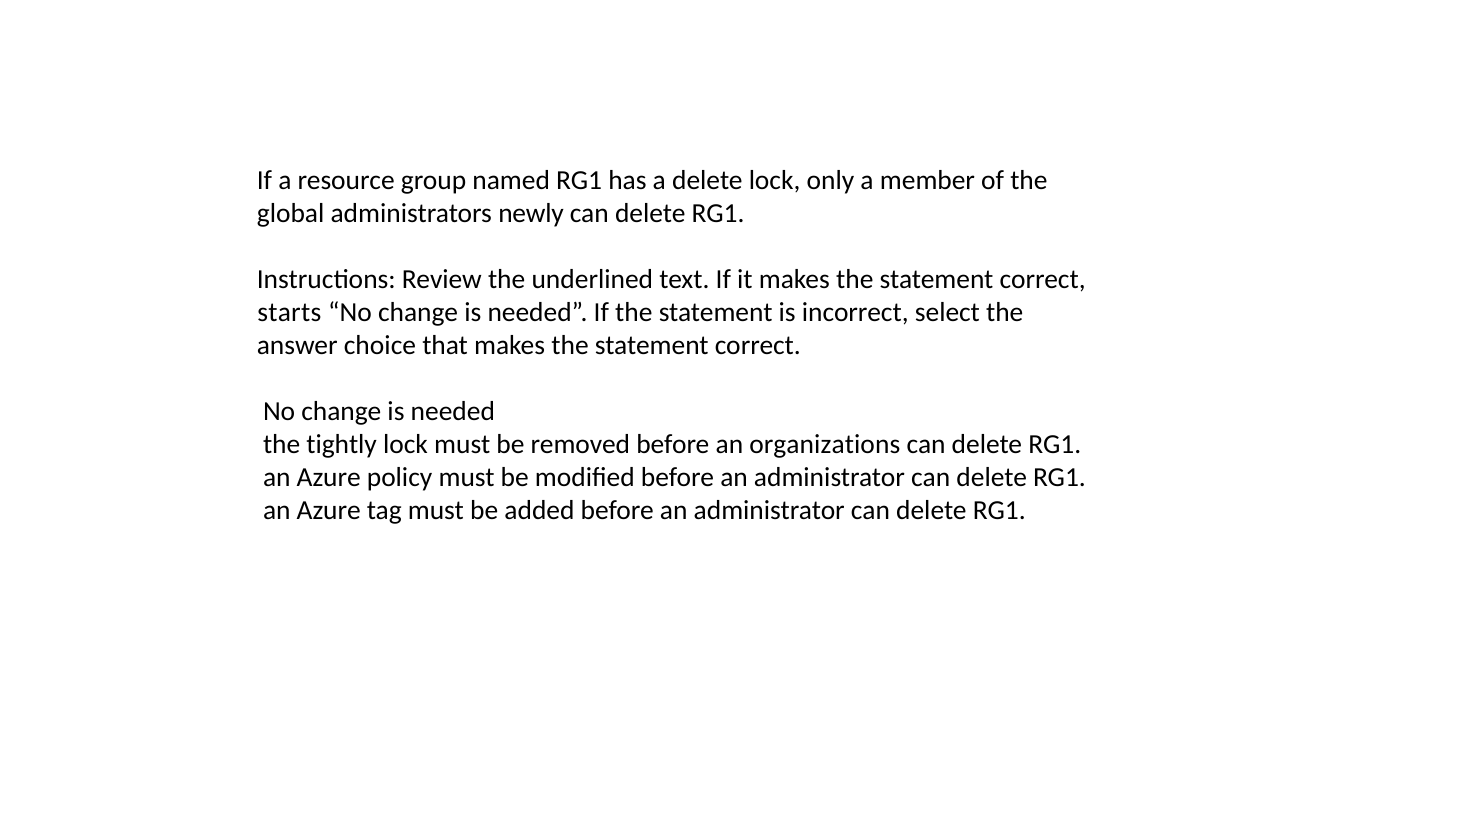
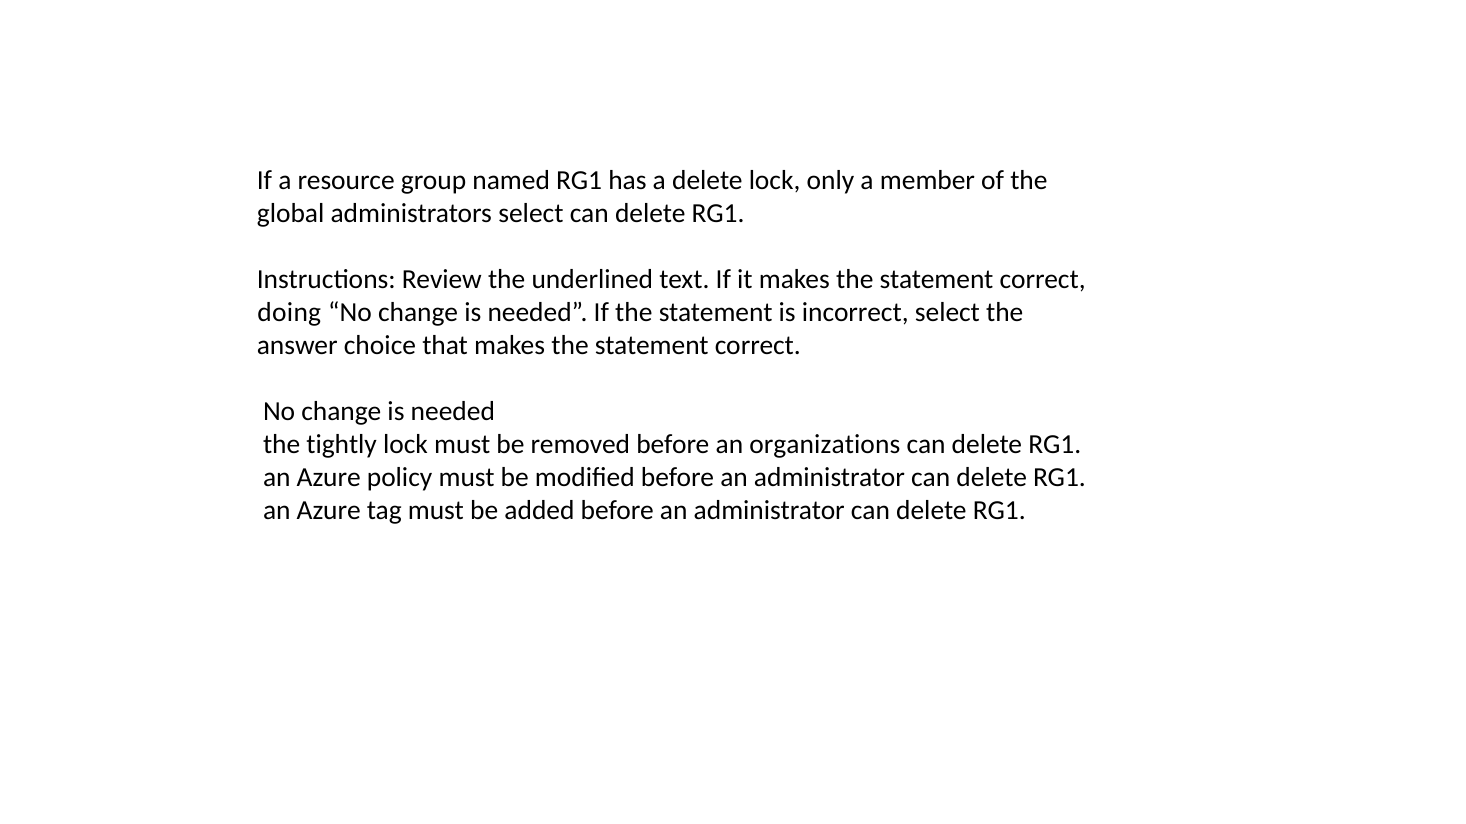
administrators newly: newly -> select (531, 214)
starts: starts -> doing (289, 313)
